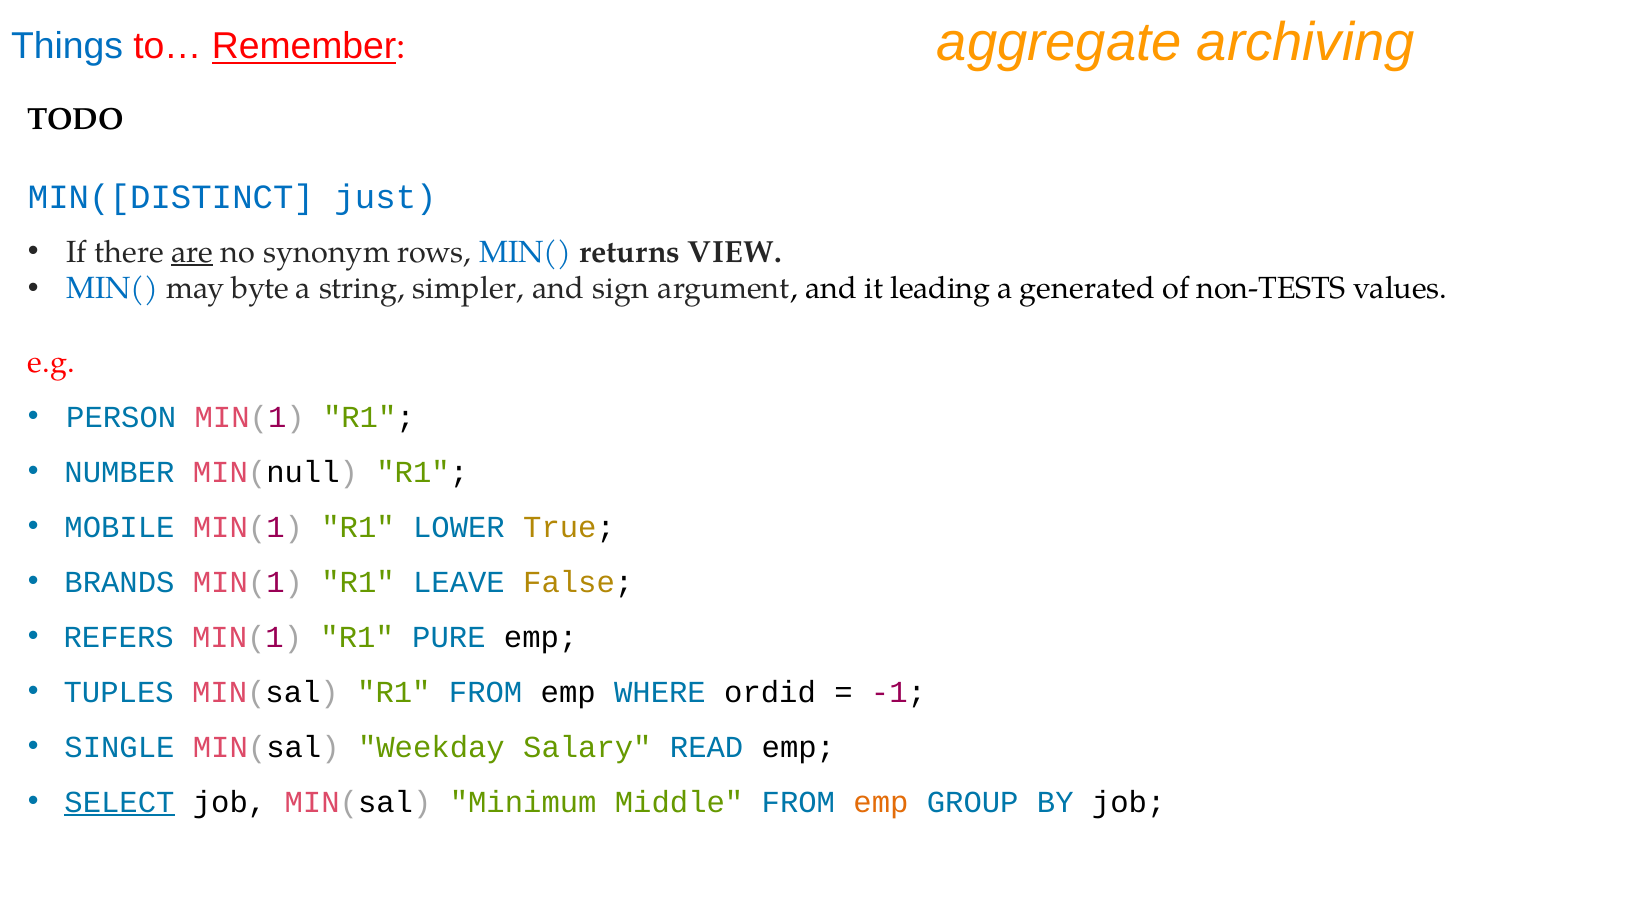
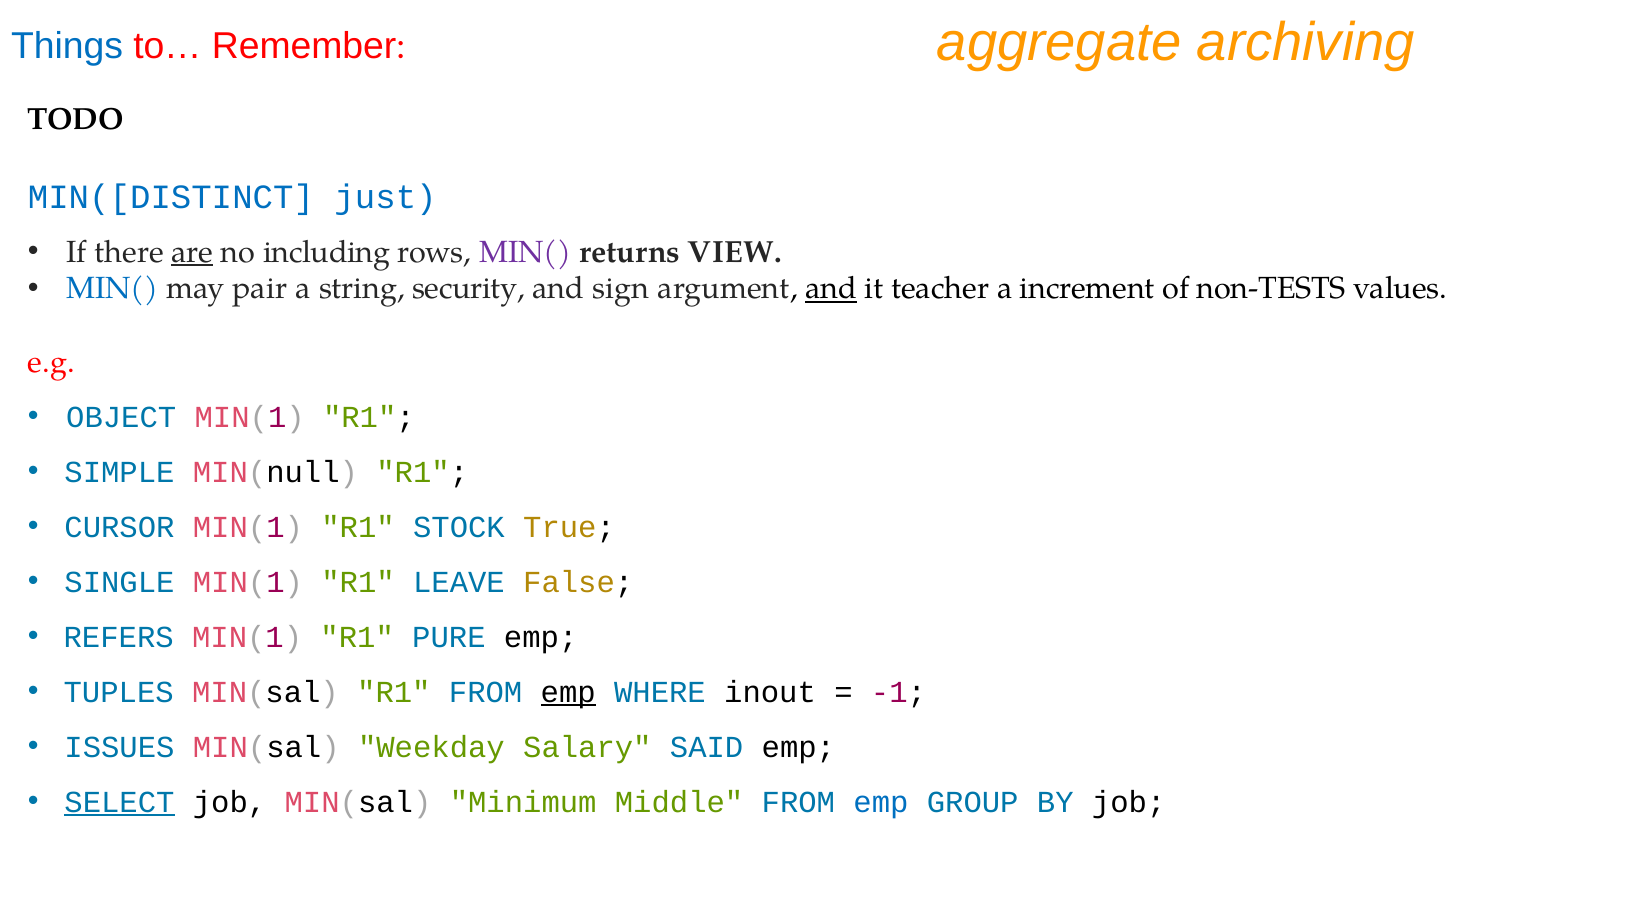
Remember underline: present -> none (304, 47)
synonym: synonym -> including (327, 252)
MIN( colour: blue -> purple (525, 252)
byte: byte -> pair (260, 289)
simpler: simpler -> security (469, 289)
and underline: none -> present (831, 289)
leading: leading -> teacher (940, 289)
generated: generated -> increment (1087, 289)
PERSON: PERSON -> OBJECT (121, 417)
NUMBER: NUMBER -> SIMPLE (119, 472)
MOBILE: MOBILE -> CURSOR (119, 527)
LOWER: LOWER -> STOCK (459, 527)
BRANDS: BRANDS -> SINGLE (119, 582)
emp underline: none -> present (568, 692)
ordid: ordid -> inout (770, 692)
SINGLE: SINGLE -> ISSUES (119, 748)
READ: READ -> SAID (707, 748)
emp colour: orange -> blue (881, 803)
